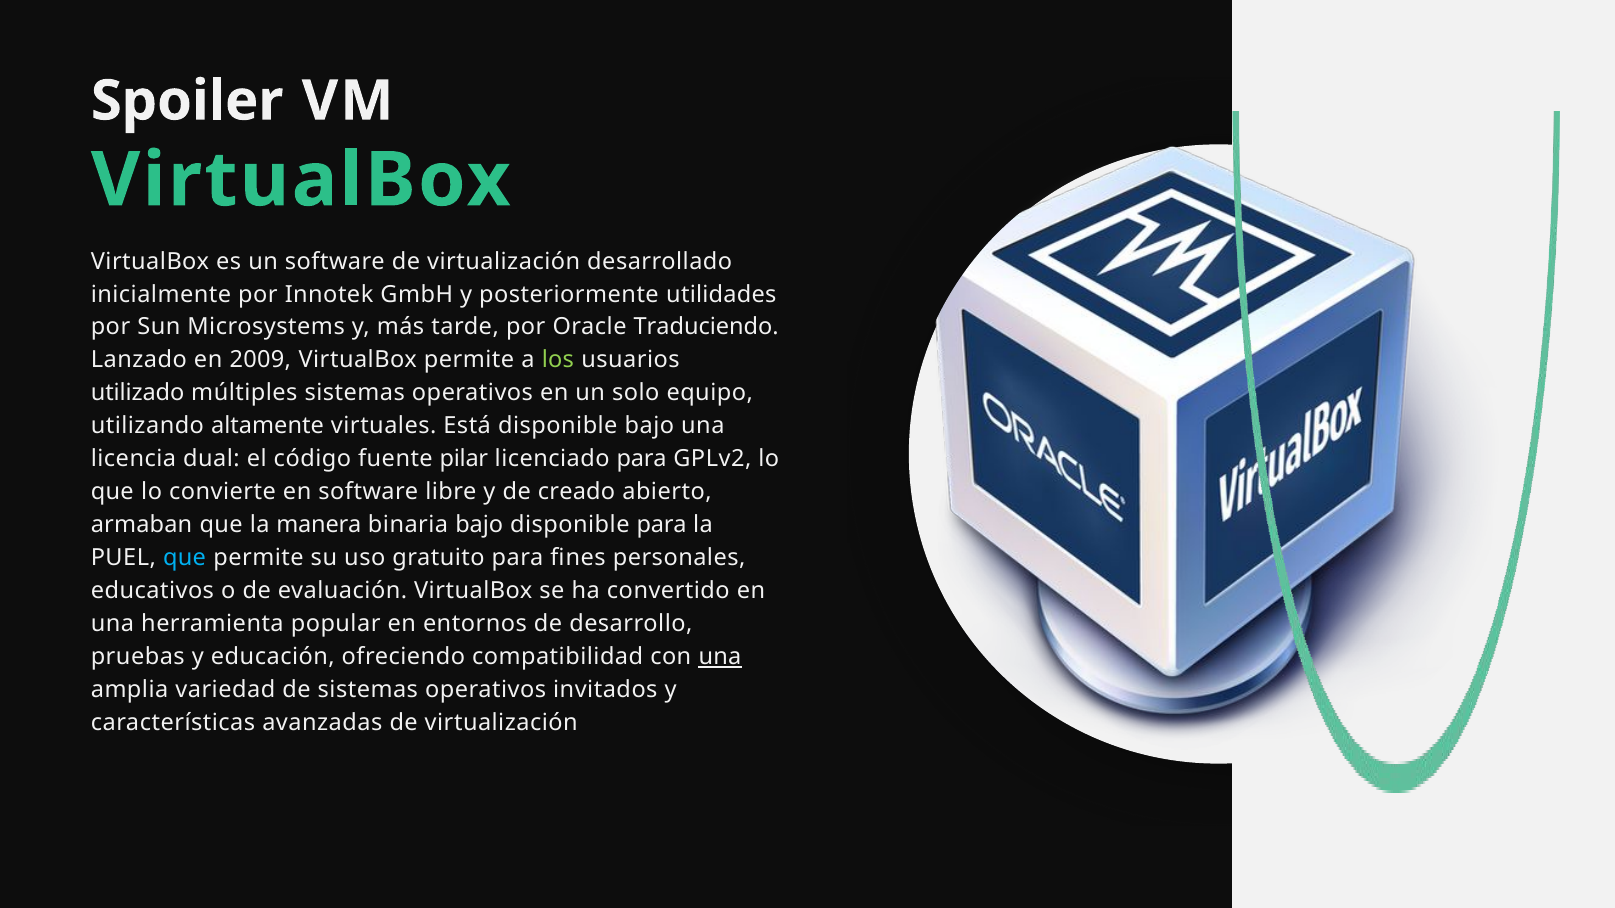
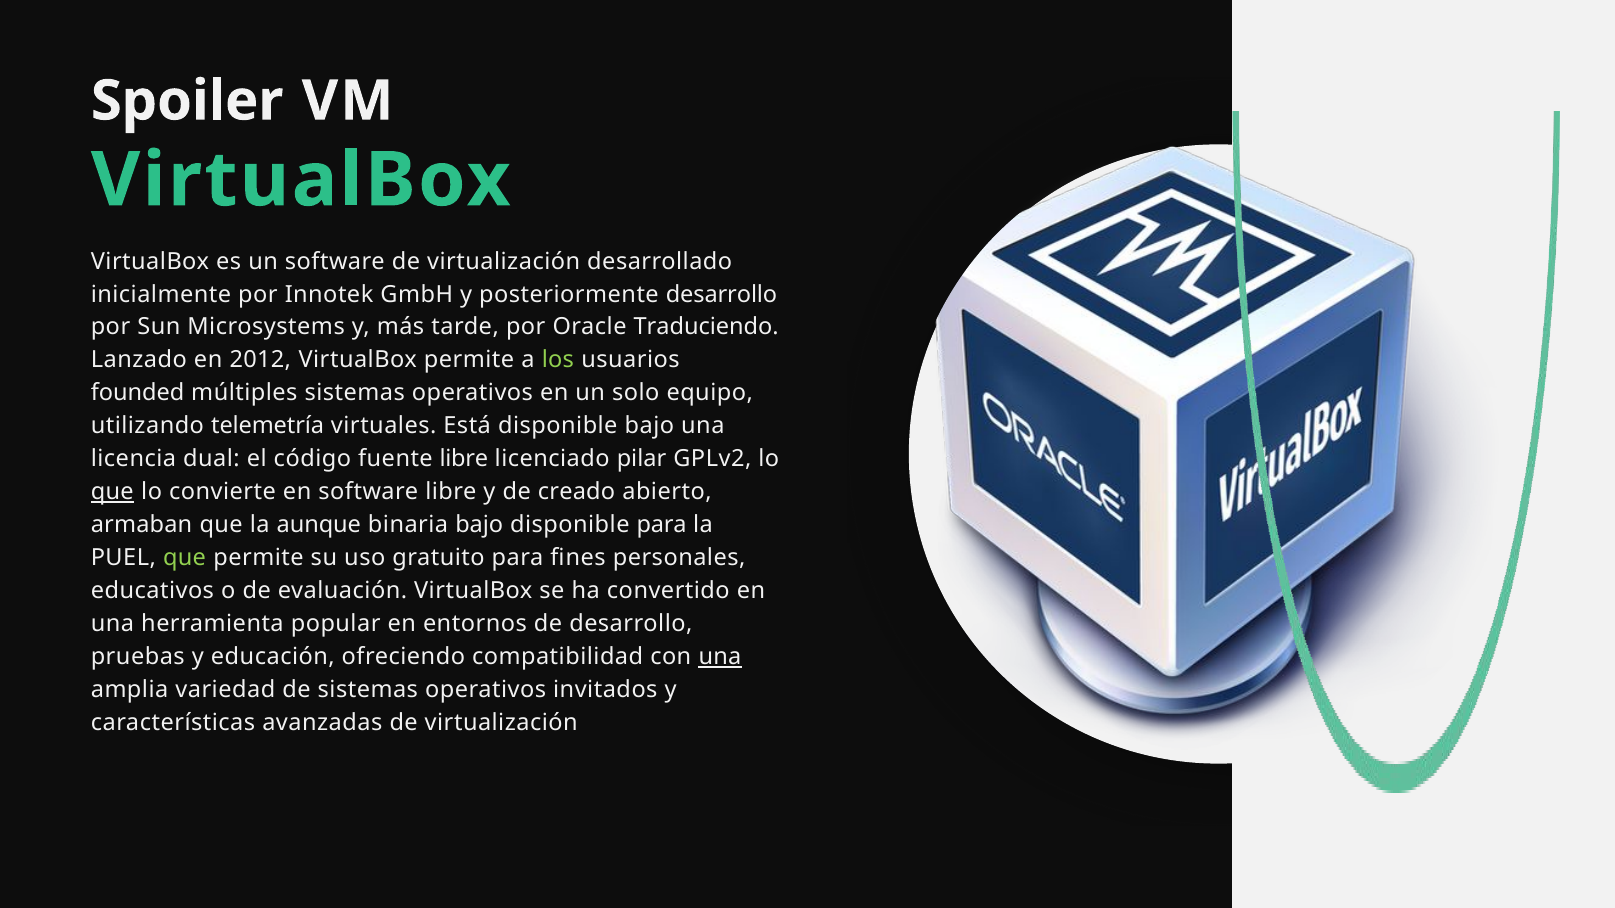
posteriormente utilidades: utilidades -> desarrollo (721, 294)
2009: 2009 -> 2012 (260, 360)
utilizado: utilizado -> founded (138, 393)
altamente: altamente -> telemetría (268, 426)
fuente pilar: pilar -> libre (464, 459)
licenciado para: para -> pilar (642, 459)
que underline: none -> present (112, 492)
manera: manera -> aunque (319, 525)
que colour: light blue -> light green (185, 558)
